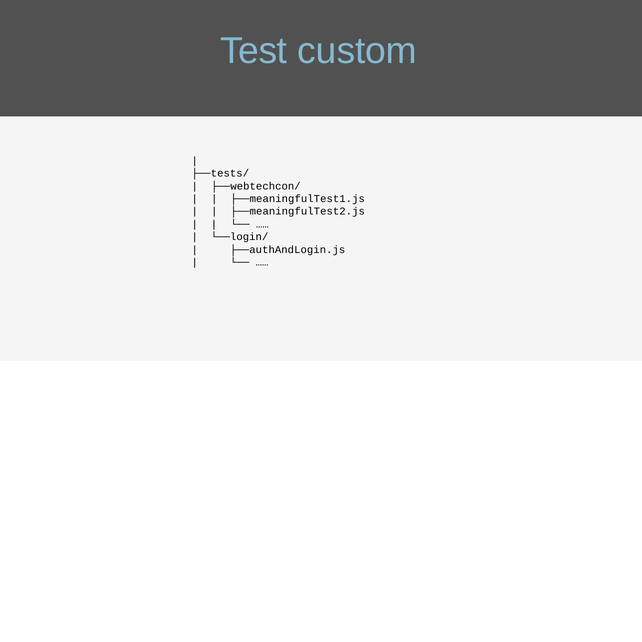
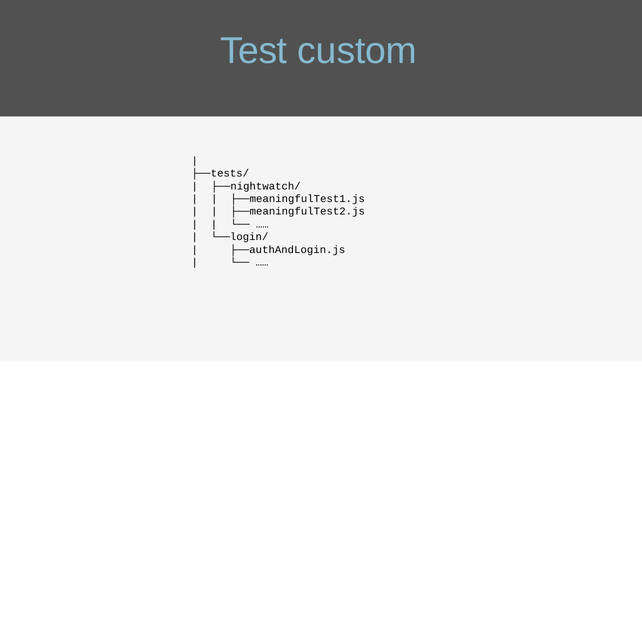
├──webtechcon/: ├──webtechcon/ -> ├──nightwatch/ (256, 186)
